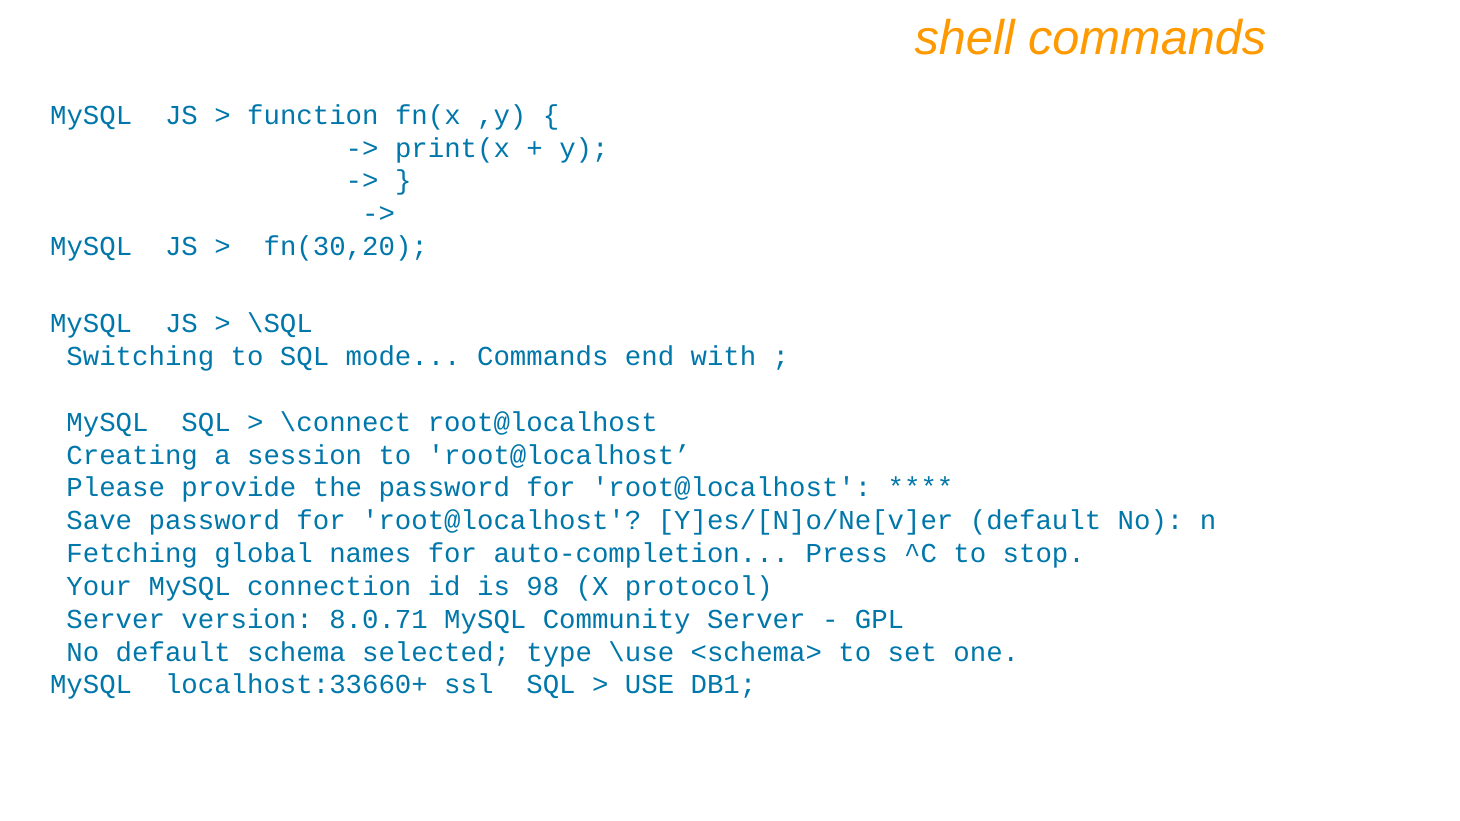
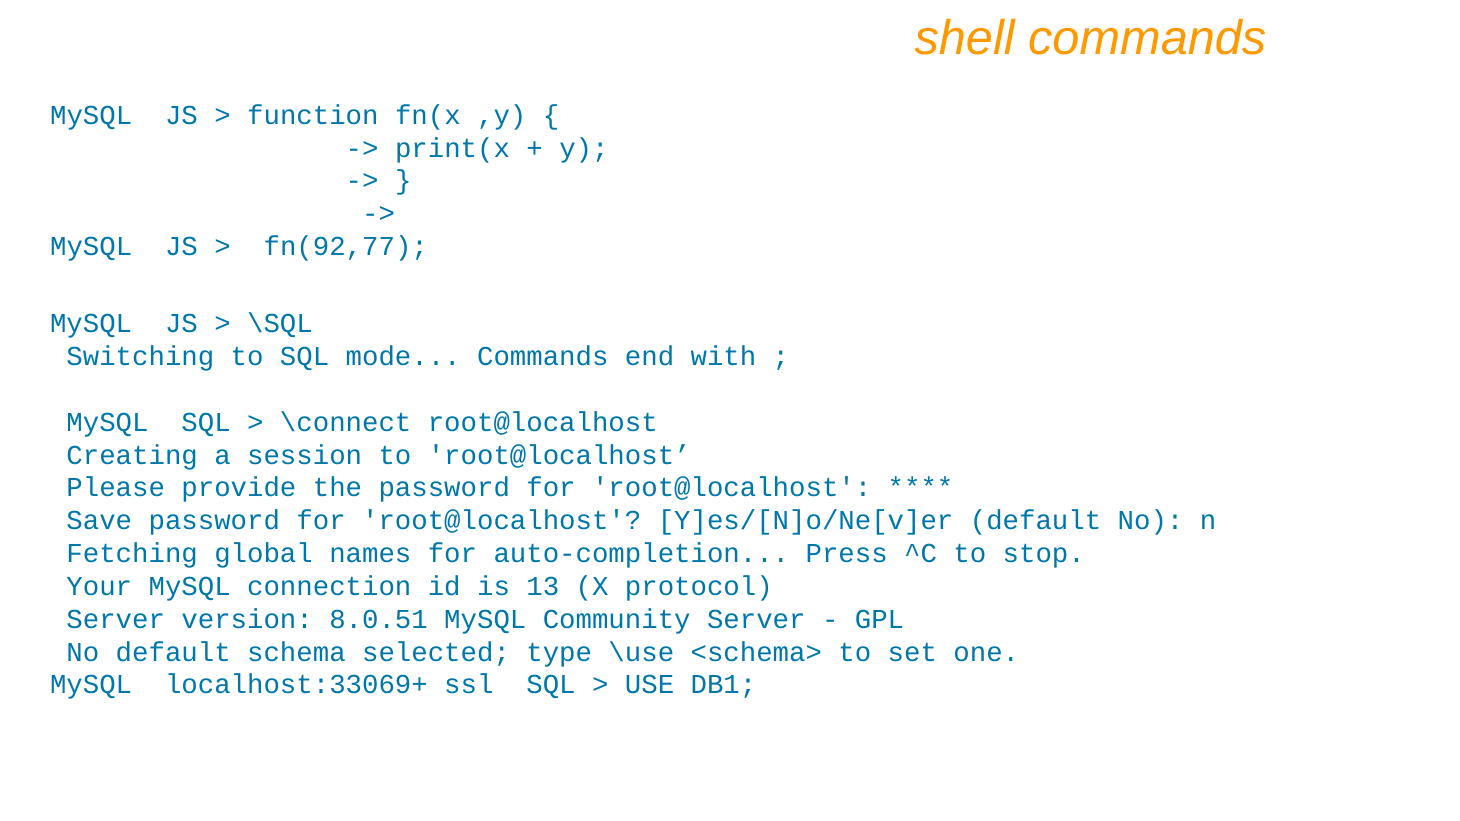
fn(30,20: fn(30,20 -> fn(92,77 (346, 247)
98: 98 -> 13 (543, 587)
8.0.71: 8.0.71 -> 8.0.51 (379, 619)
localhost:33660+: localhost:33660+ -> localhost:33069+ (296, 685)
